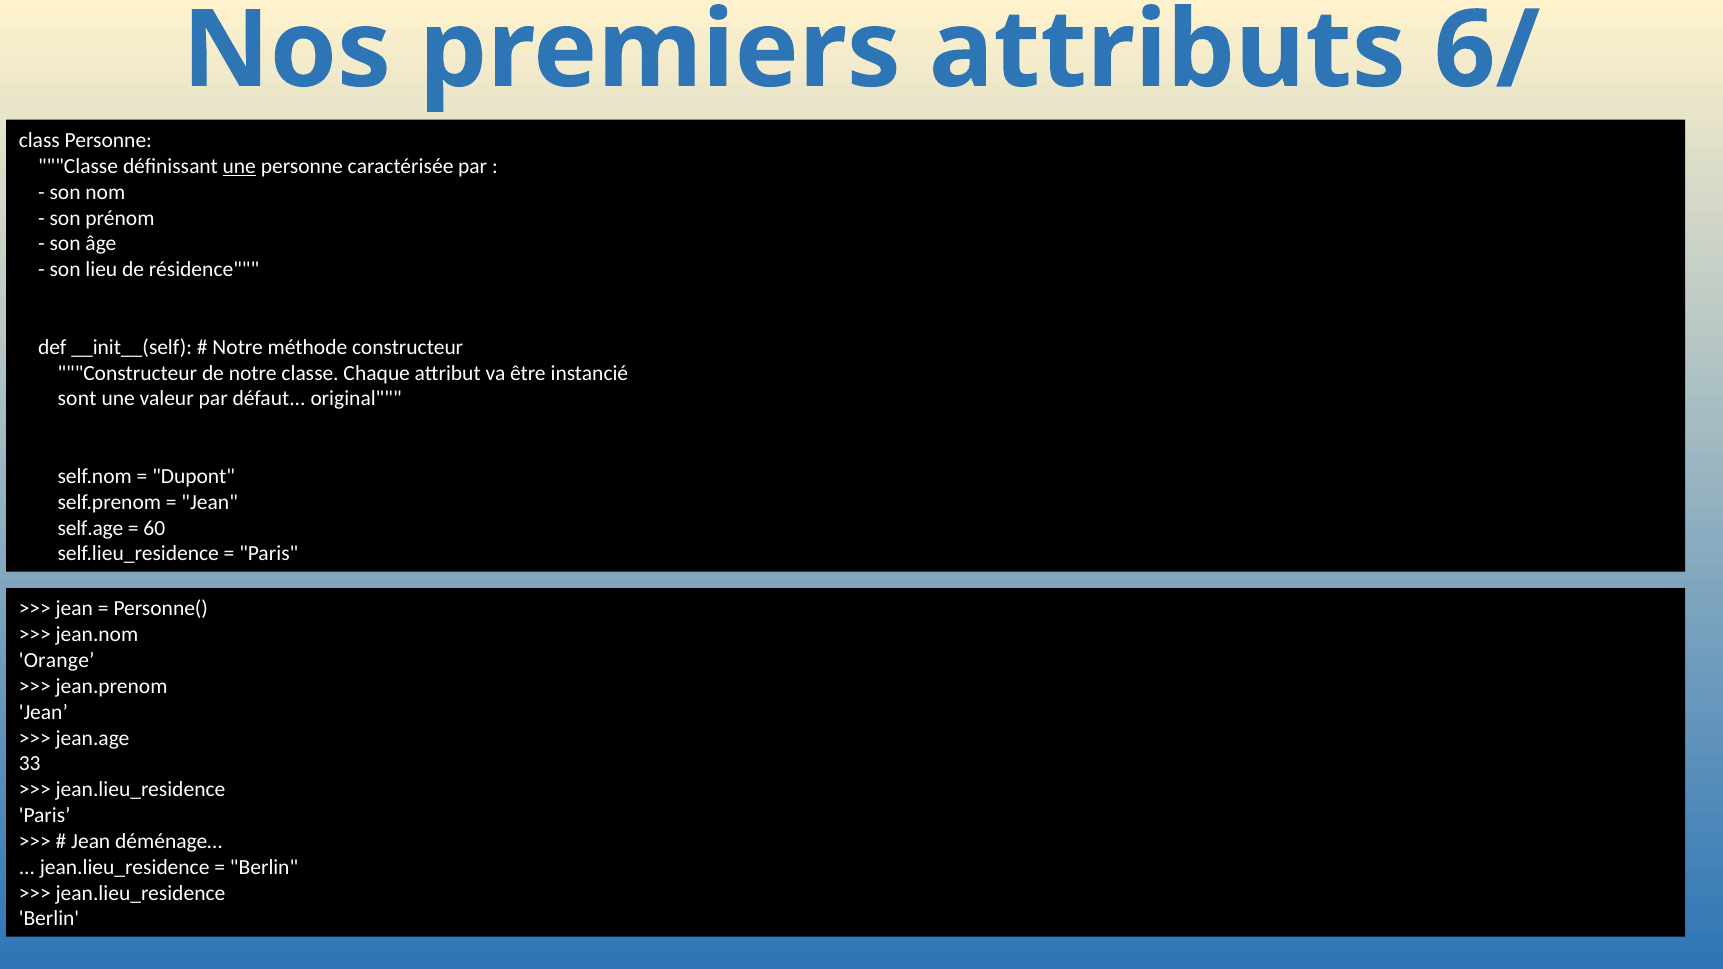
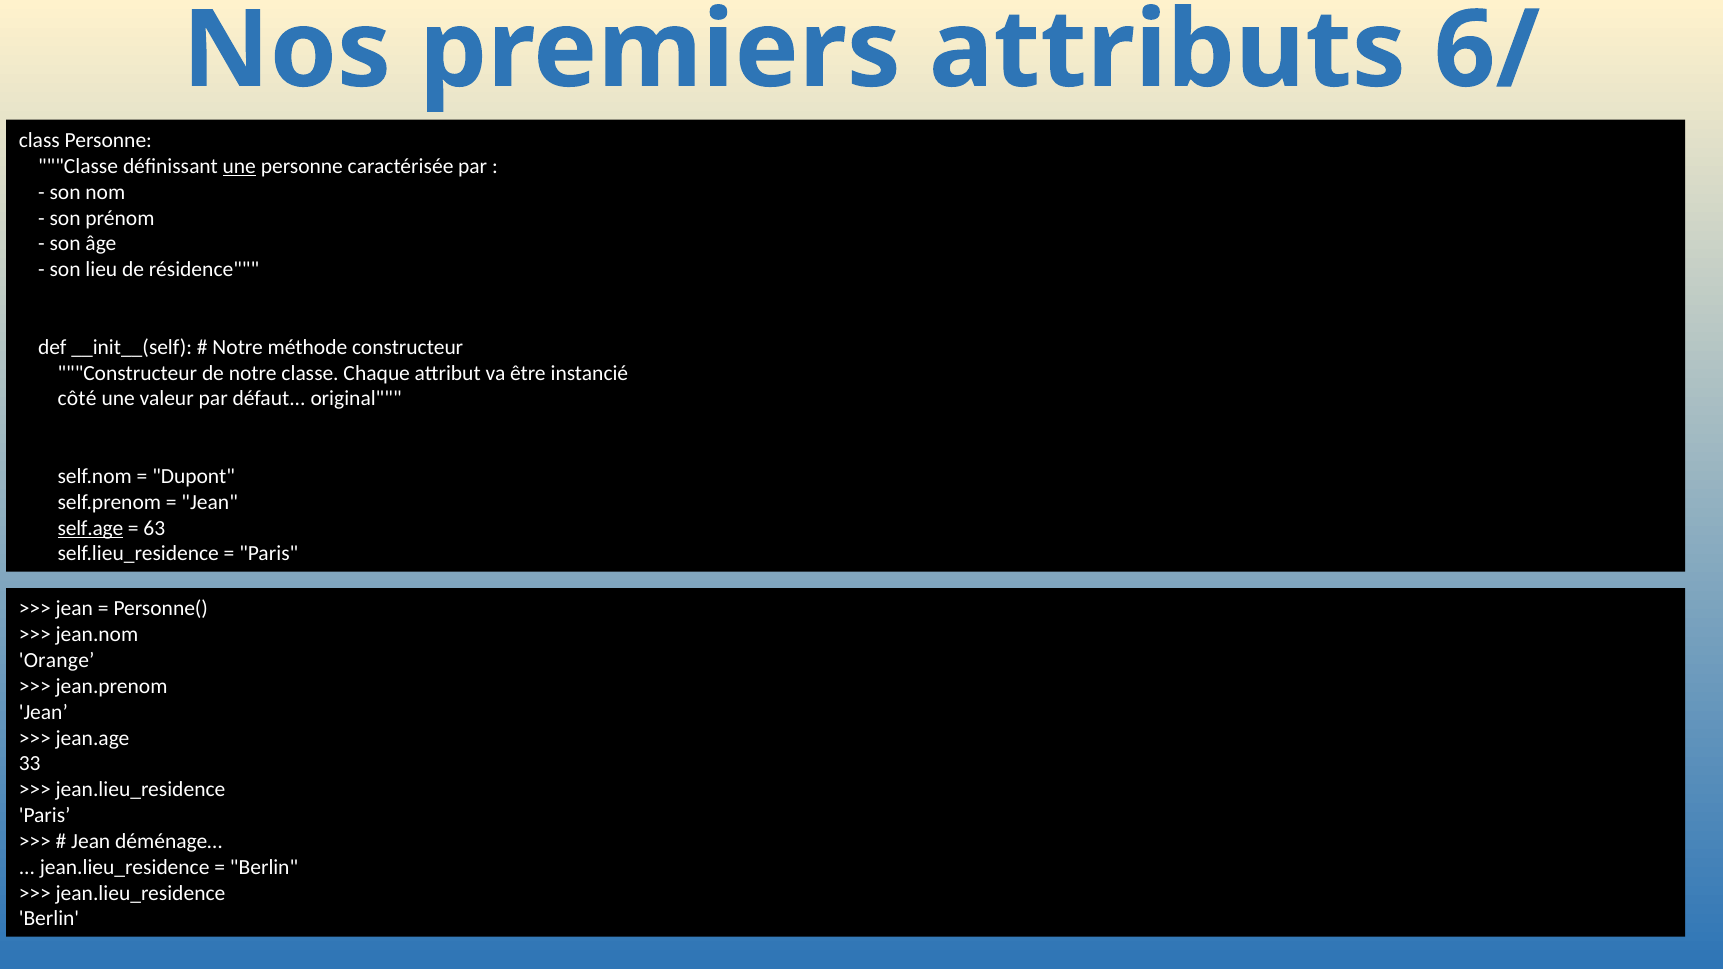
sont: sont -> côté (77, 399)
self.age underline: none -> present (90, 528)
60: 60 -> 63 (154, 528)
